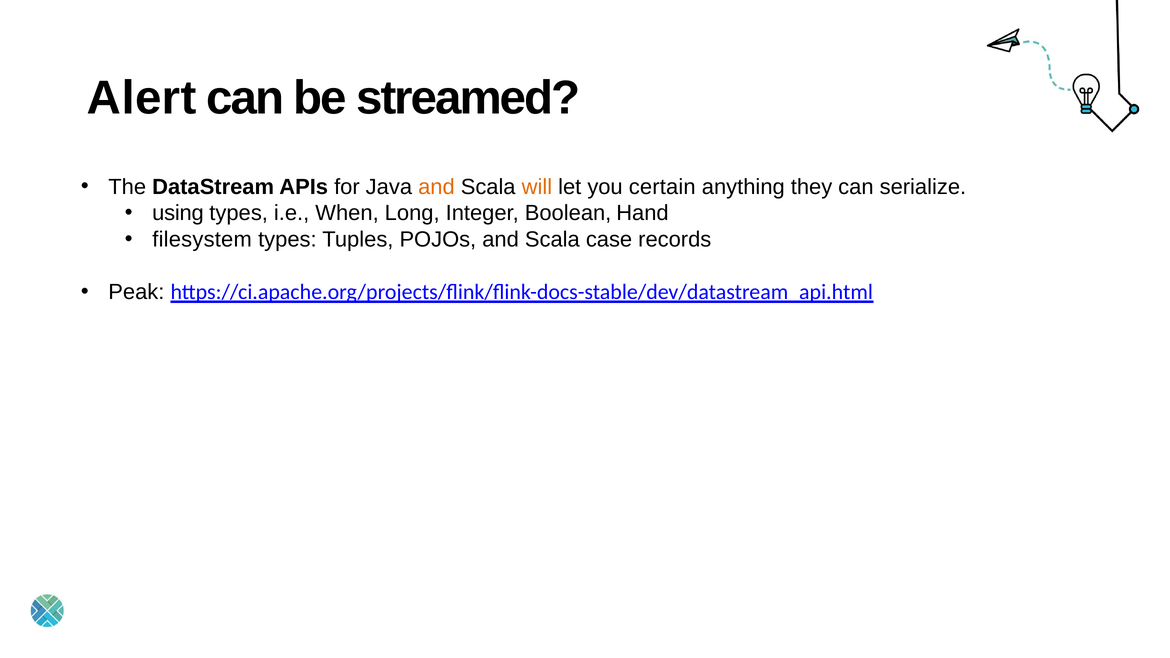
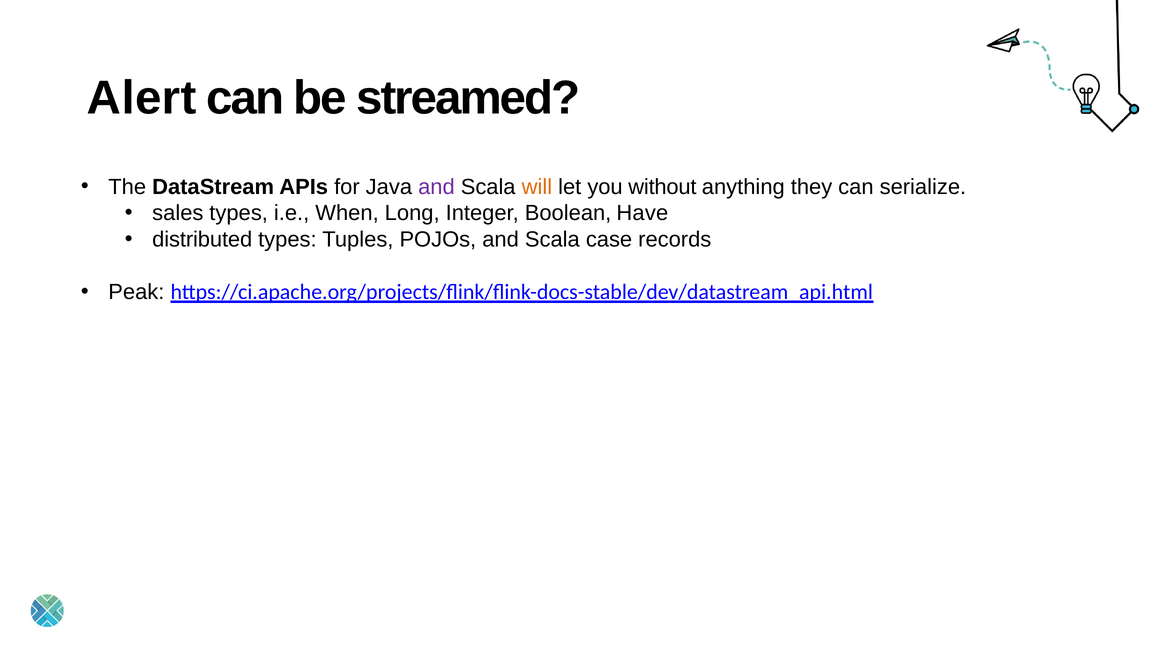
and colour: orange -> purple (436, 187)
certain: certain -> without (662, 187)
using: using -> sales (178, 213)
Hand: Hand -> Have (642, 213)
filesystem: filesystem -> distributed (202, 240)
